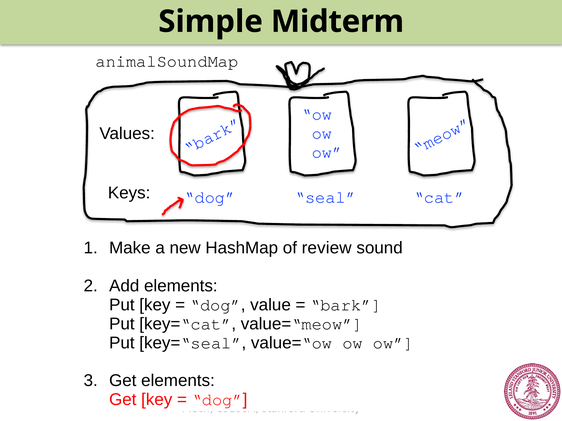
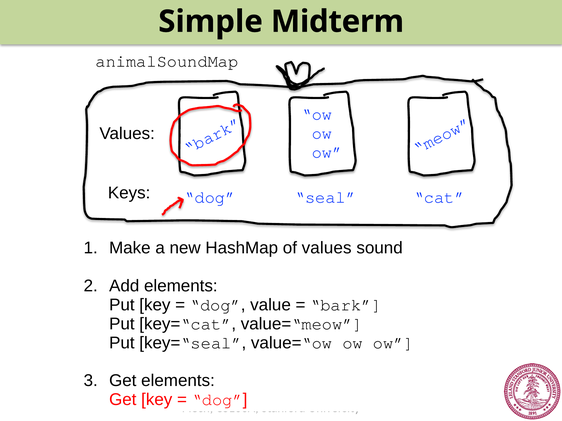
of review: review -> values (327, 248)
